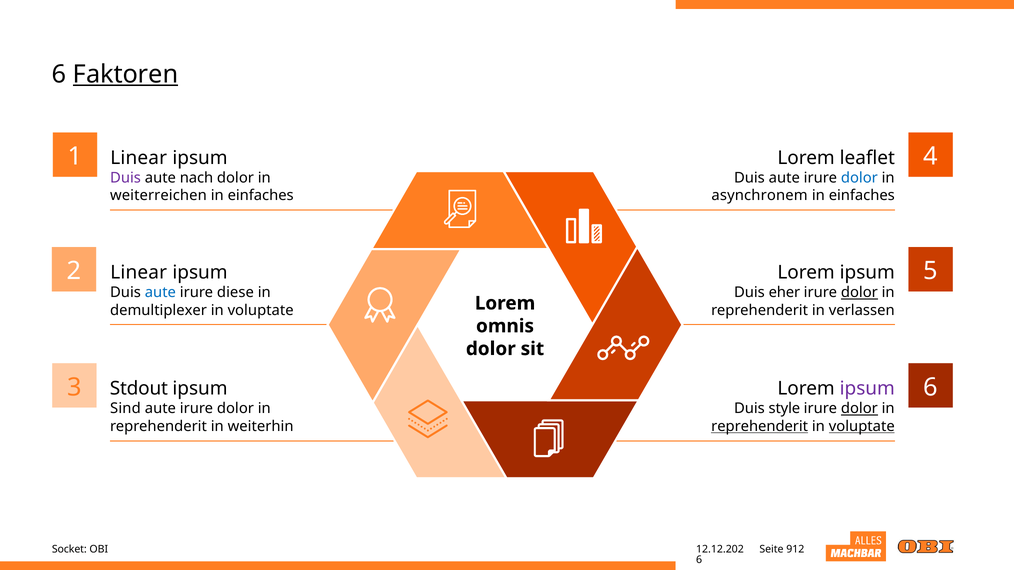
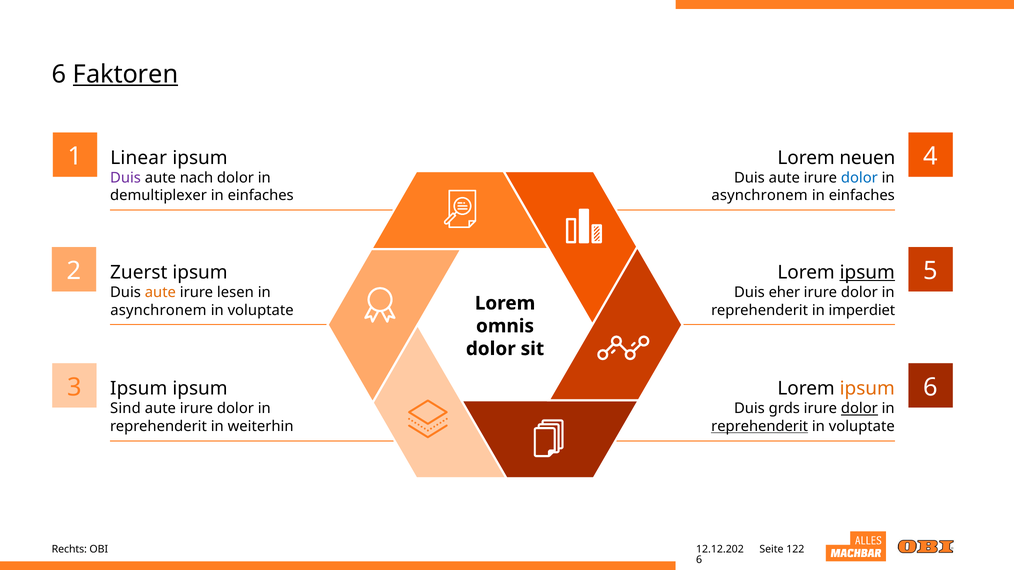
leaflet: leaflet -> neuen (867, 158)
weiterreichen: weiterreichen -> demultiplexer (158, 196)
Linear: Linear -> Zuerst (139, 273)
ipsum underline: none -> present (867, 273)
aute colour: blue -> orange (160, 293)
diese: diese -> lesen (235, 293)
dolor underline: present -> none (859, 293)
demultiplexer: demultiplexer -> asynchronem (158, 310)
verlassen: verlassen -> imperdiet (862, 310)
Stdout: Stdout -> Ipsum (139, 389)
ipsum colour: purple -> orange (867, 389)
style: style -> grds (784, 409)
voluptate underline: present -> none (862, 427)
Socket: Socket -> Rechts (69, 549)
912: 912 -> 122 (795, 549)
